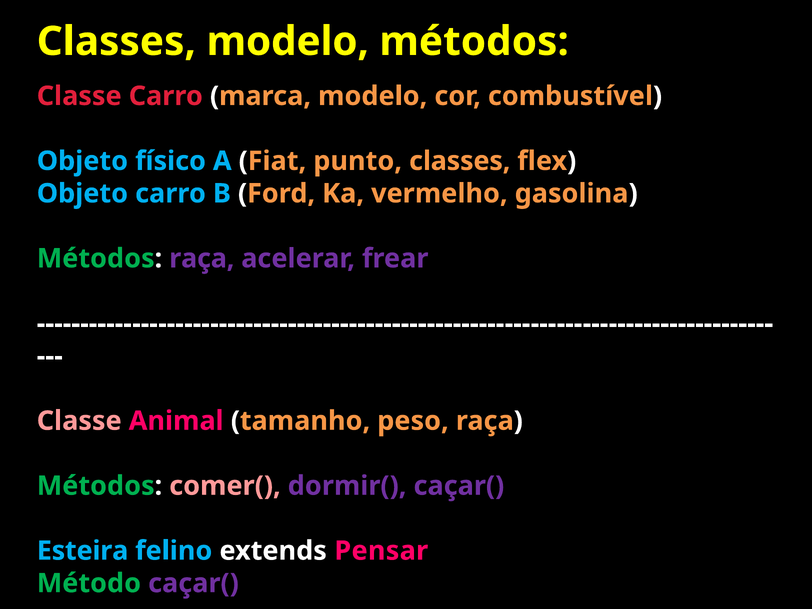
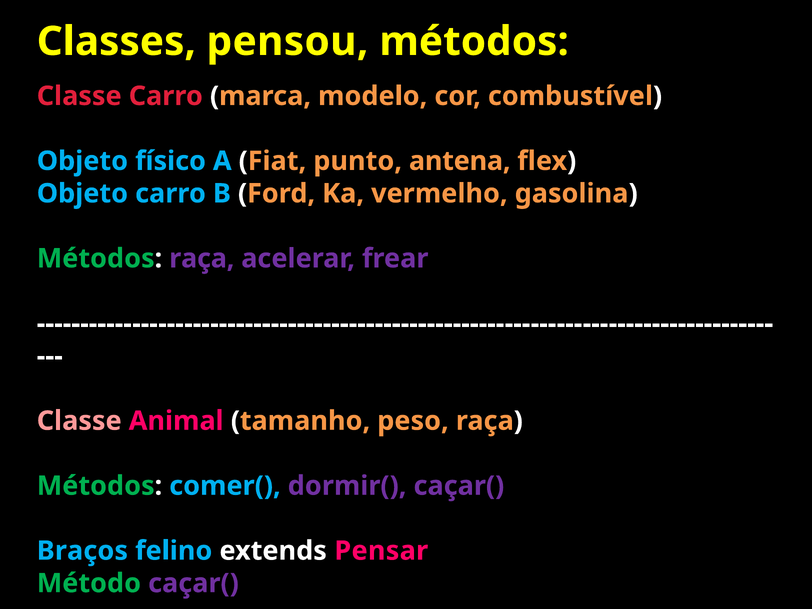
Classes modelo: modelo -> pensou (287, 42)
punto classes: classes -> antena (460, 161)
comer( colour: pink -> light blue (225, 486)
Esteira: Esteira -> Braços (82, 551)
